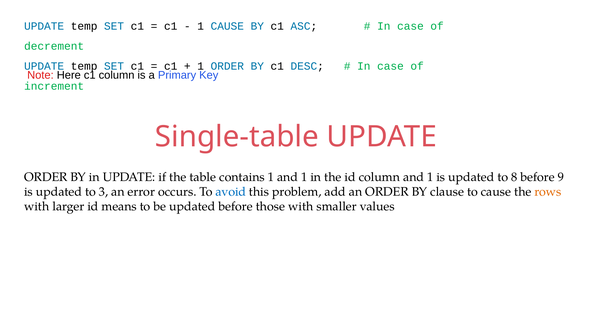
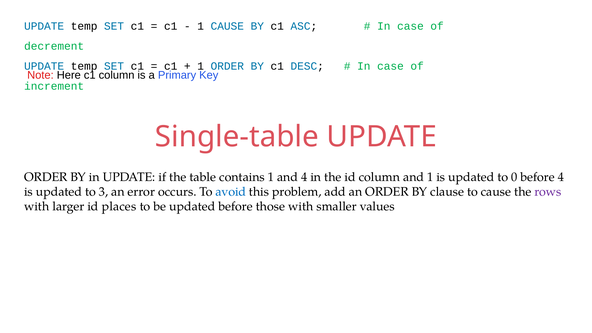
1 and 1: 1 -> 4 (304, 177)
8: 8 -> 0 (514, 177)
before 9: 9 -> 4 (561, 177)
rows colour: orange -> purple (548, 192)
means: means -> places (119, 207)
